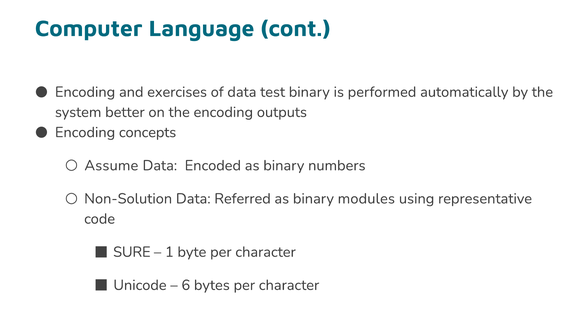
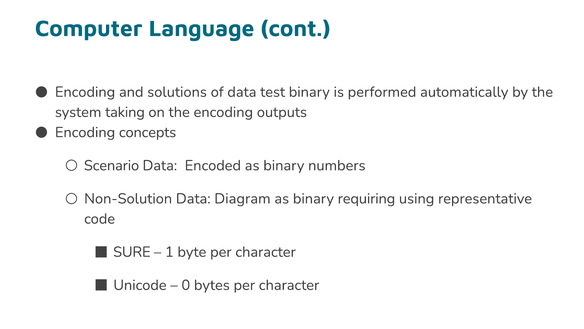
exercises: exercises -> solutions (177, 92)
better: better -> taking (125, 112)
Assume: Assume -> Scenario (111, 165)
Referred: Referred -> Diagram (242, 198)
modules: modules -> requiring (366, 198)
6: 6 -> 0 (186, 285)
